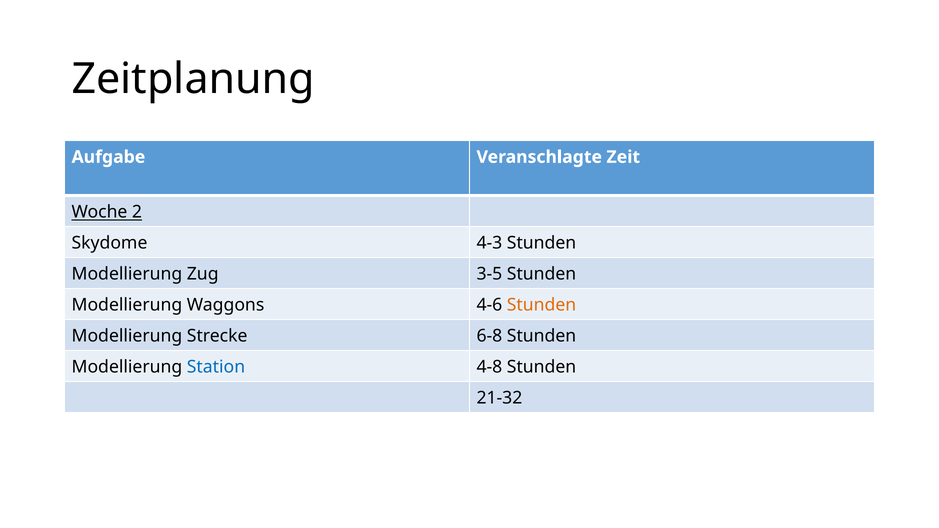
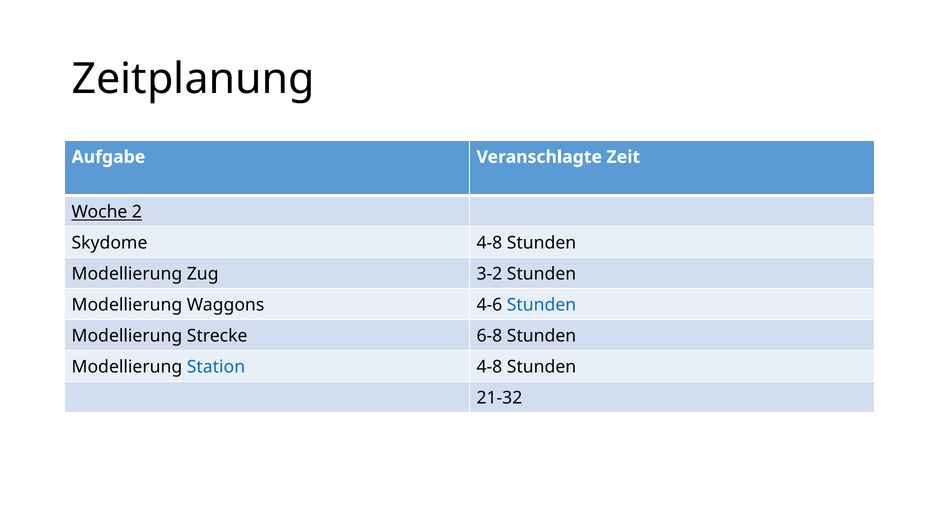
Skydome 4-3: 4-3 -> 4-8 (489, 243)
3-5: 3-5 -> 3-2 (489, 274)
Stunden colour: orange -> blue (541, 305)
